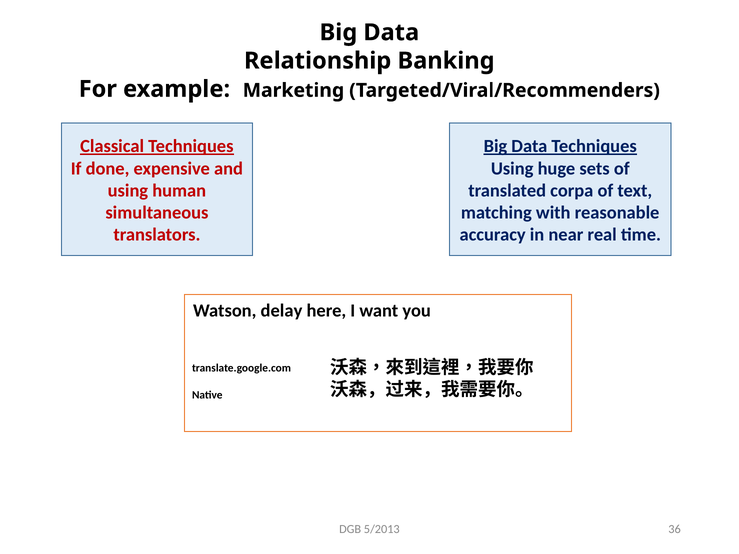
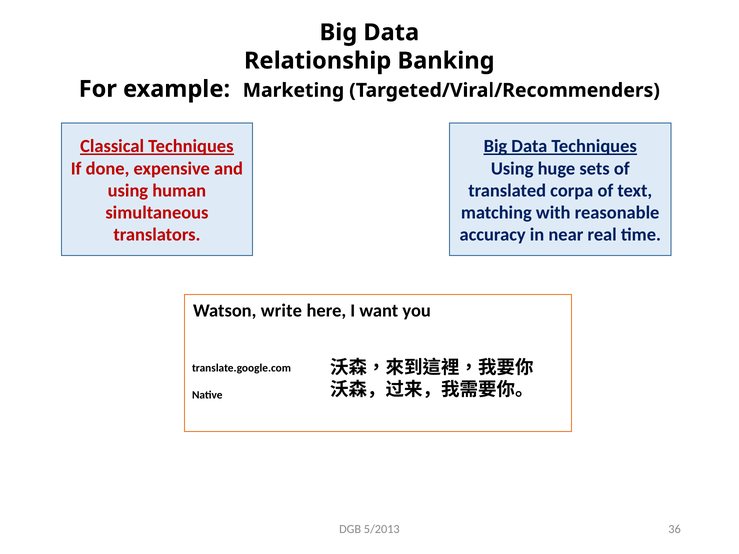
delay: delay -> write (281, 311)
